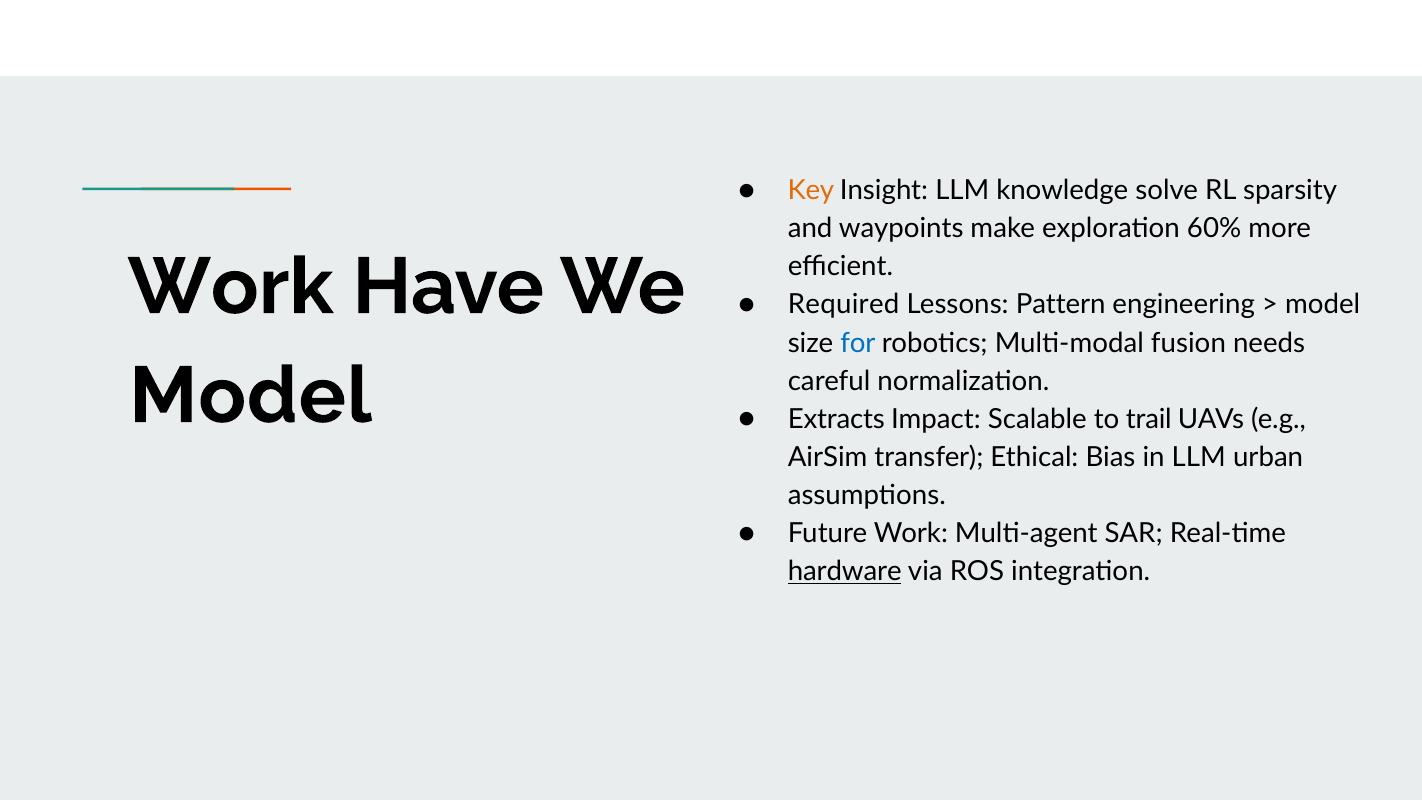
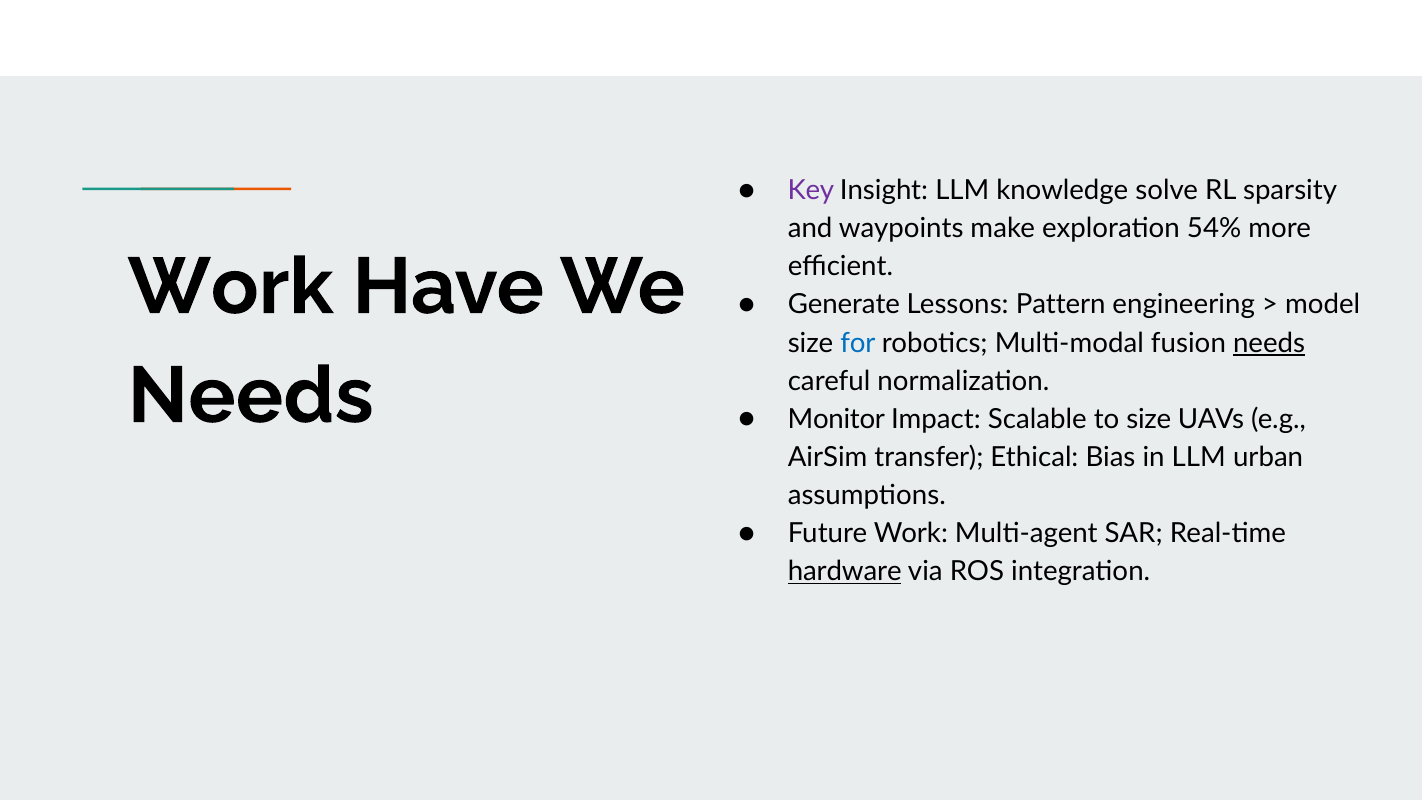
Key colour: orange -> purple (811, 190)
60%: 60% -> 54% (1214, 229)
Required: Required -> Generate (844, 305)
needs underline: none -> present (1269, 343)
Model: Model -> Needs (251, 396)
Extracts: Extracts -> Monitor (836, 419)
to trail: trail -> size (1149, 419)
